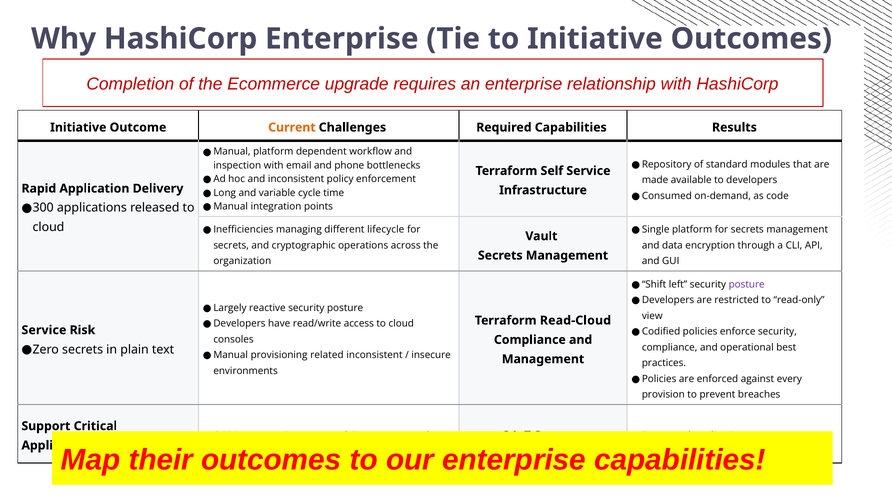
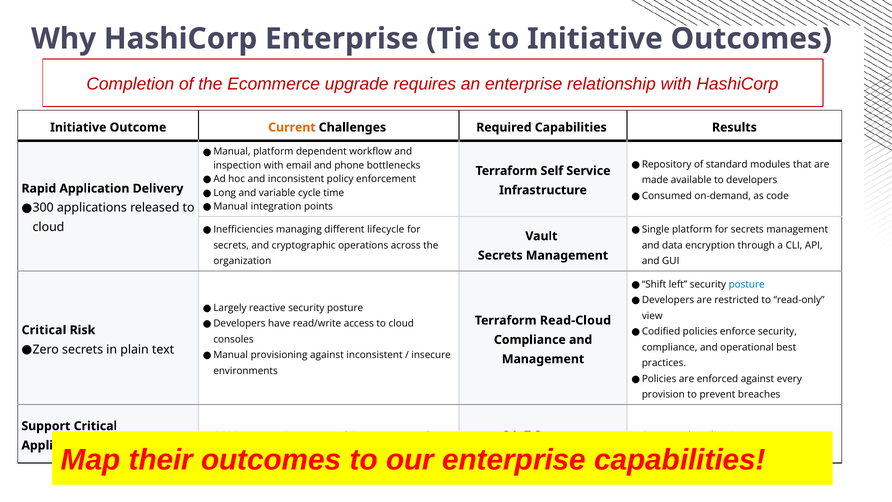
posture colour: purple -> blue (747, 284)
Service: Service -> Critical (44, 330)
provisioning related: related -> against (327, 355)
